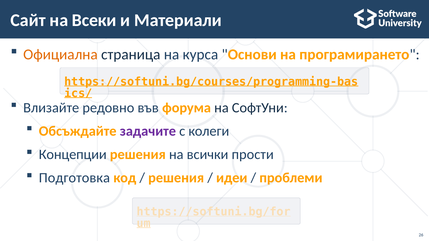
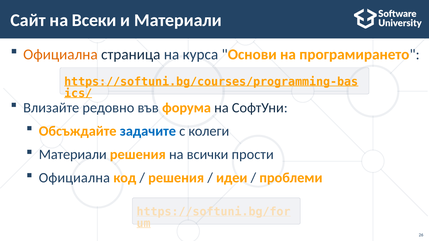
задачите colour: purple -> blue (148, 131)
Концепции: Концепции -> Материали (73, 155)
Подготовка: Подготовка -> Официална (74, 178)
